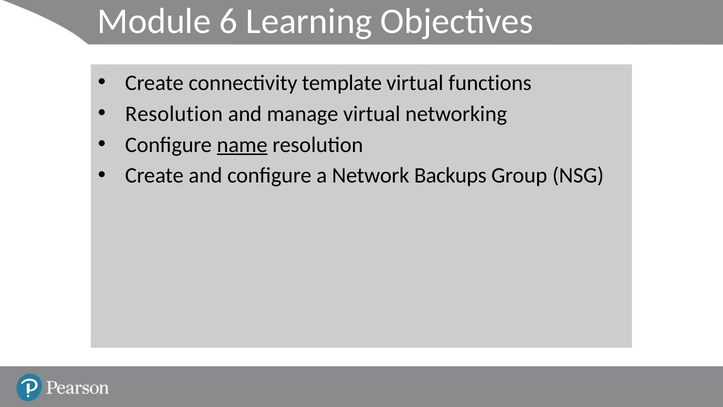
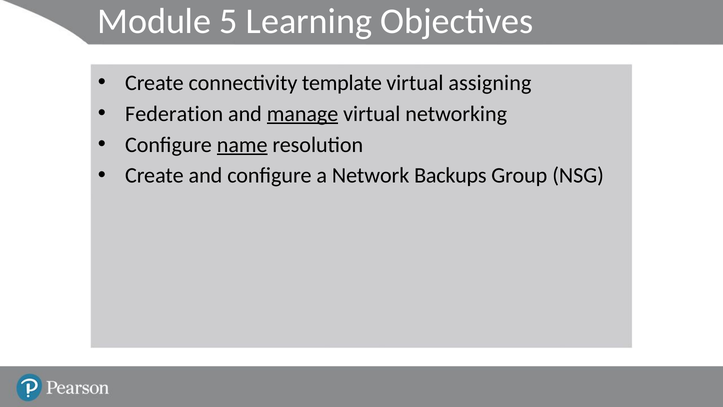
6: 6 -> 5 (229, 22)
functions: functions -> assigning (490, 83)
Resolution: Resolution -> Federation (174, 114)
manage underline: none -> present (303, 114)
